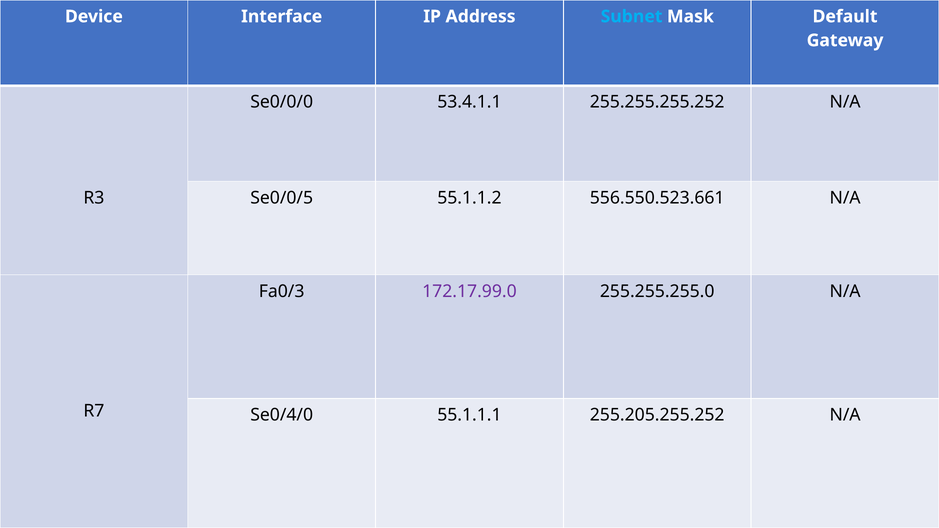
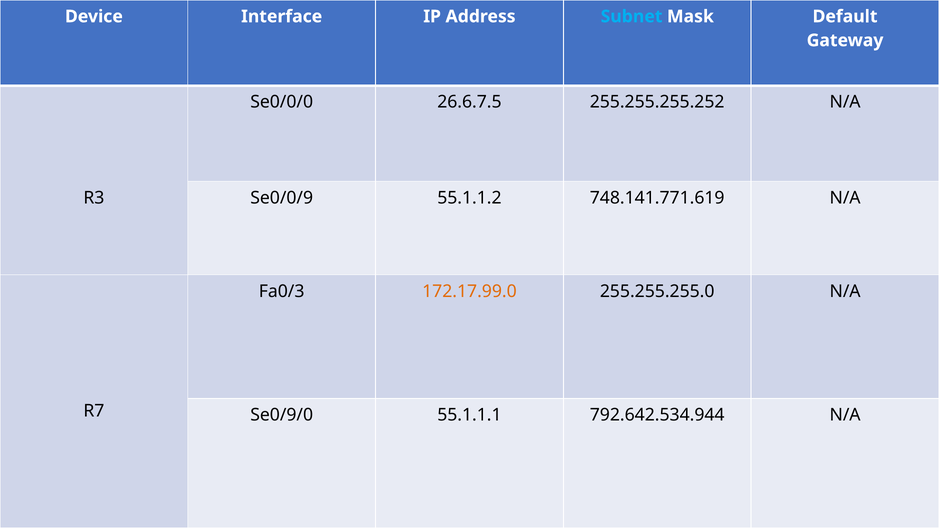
53.4.1.1: 53.4.1.1 -> 26.6.7.5 (469, 102)
Se0/0/5: Se0/0/5 -> Se0/0/9 (282, 198)
556.550.523.661: 556.550.523.661 -> 748.141.771.619 (657, 198)
172.17.99.0 colour: purple -> orange (469, 291)
Se0/4/0: Se0/4/0 -> Se0/9/0 (282, 415)
255.205.255.252: 255.205.255.252 -> 792.642.534.944 (657, 415)
